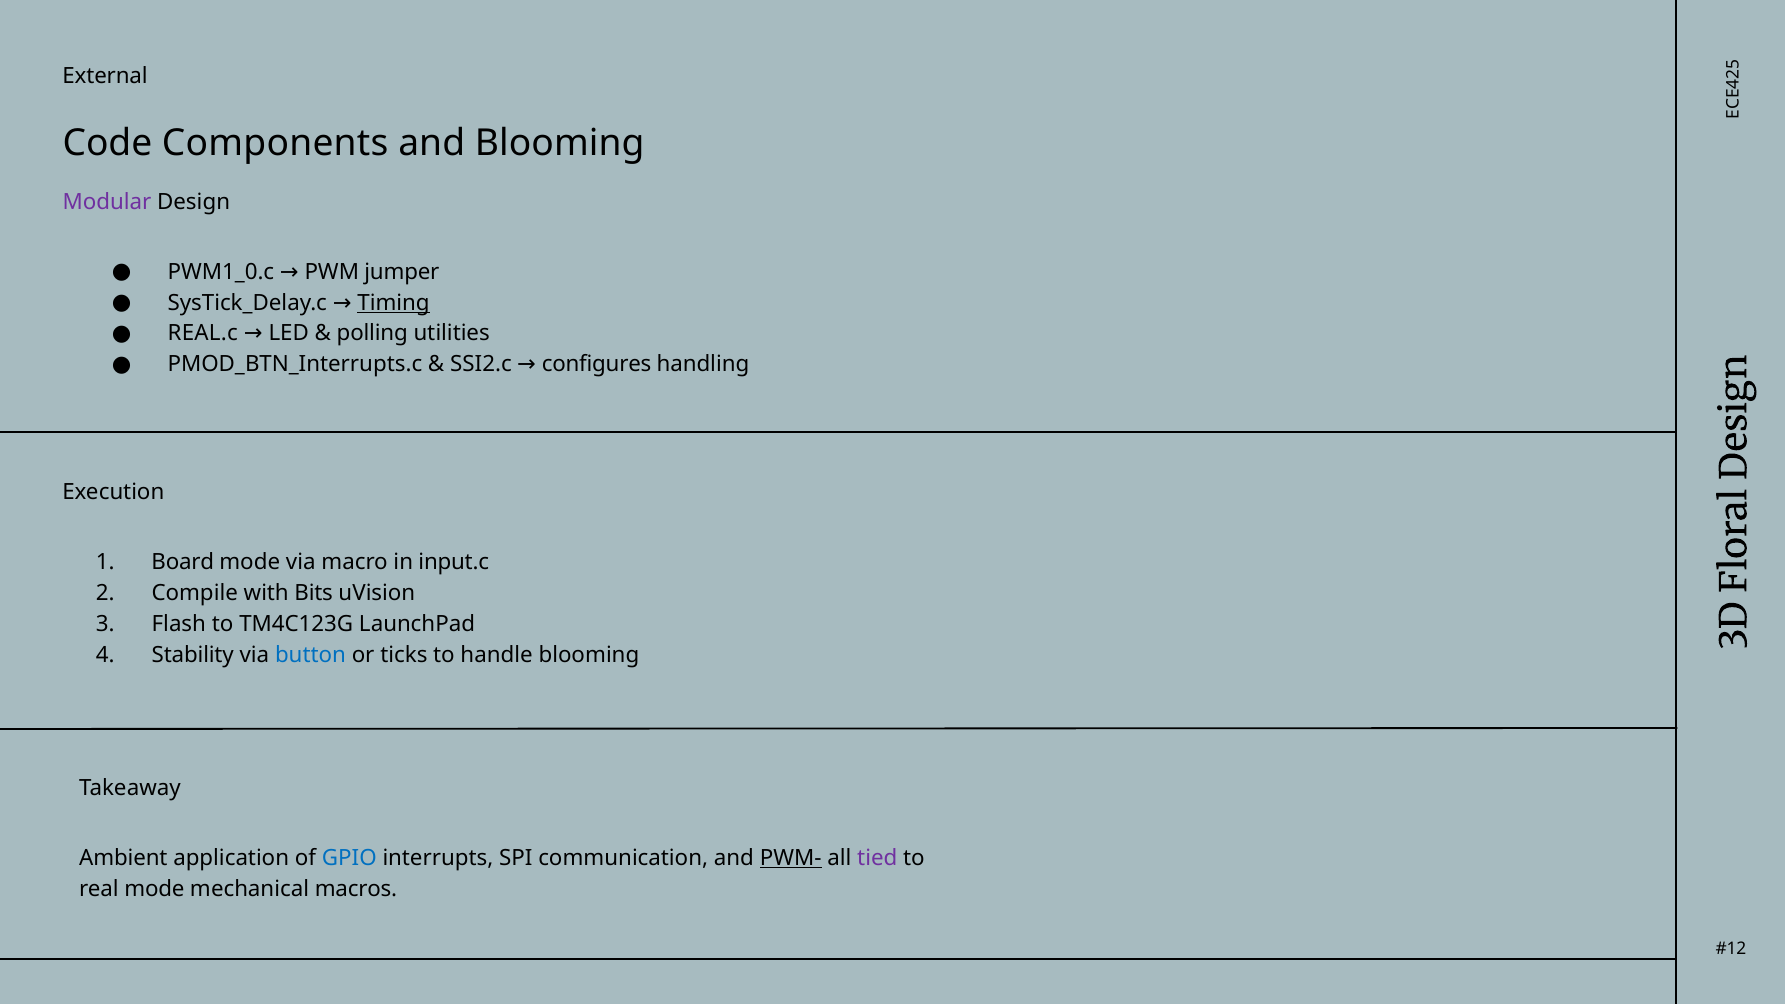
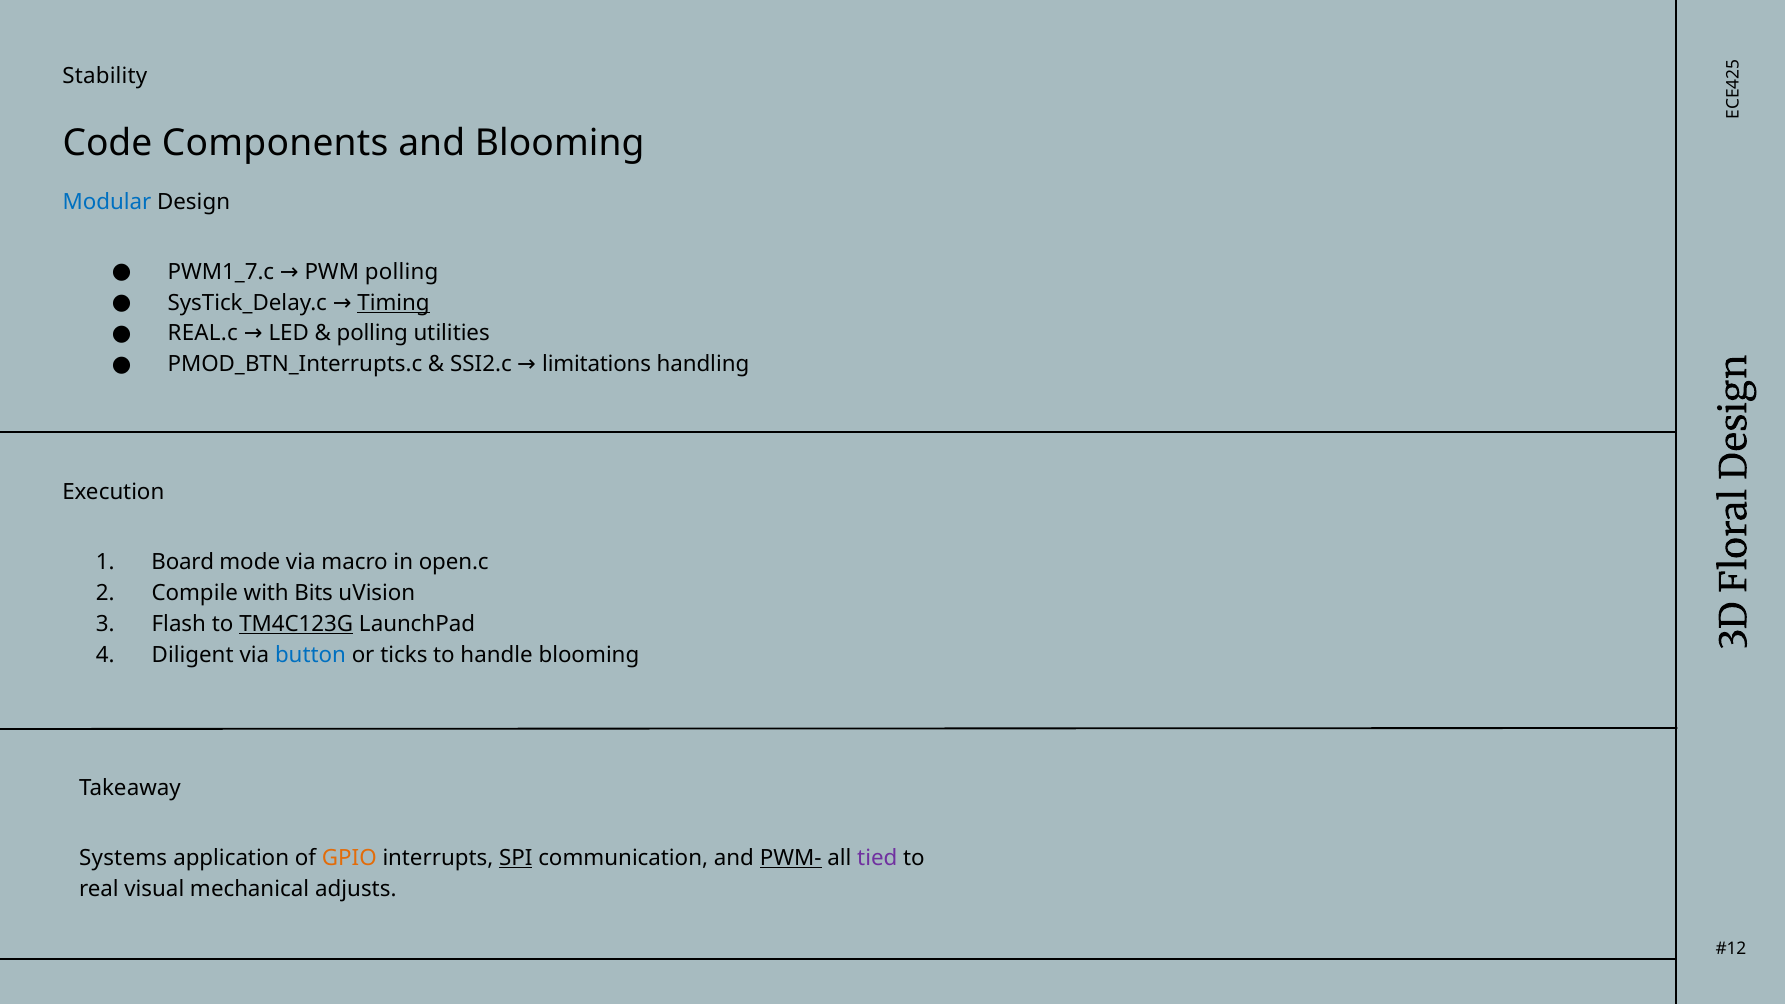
External: External -> Stability (105, 76)
Modular colour: purple -> blue (107, 203)
PWM1_0.c: PWM1_0.c -> PWM1_7.c (221, 272)
PWM jumper: jumper -> polling (402, 272)
configures: configures -> limitations (597, 364)
input.c: input.c -> open.c (454, 562)
TM4C123G underline: none -> present (296, 624)
Stability: Stability -> Diligent (193, 655)
Ambient: Ambient -> Systems (123, 858)
GPIO colour: blue -> orange (349, 858)
SPI underline: none -> present (516, 858)
real mode: mode -> visual (154, 889)
macros: macros -> adjusts (356, 889)
